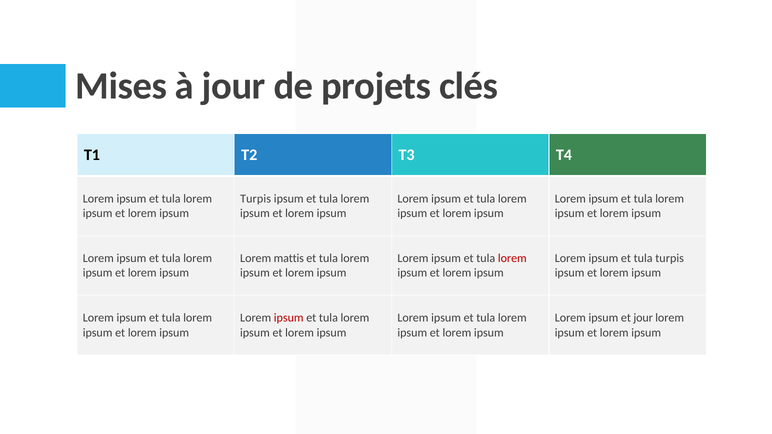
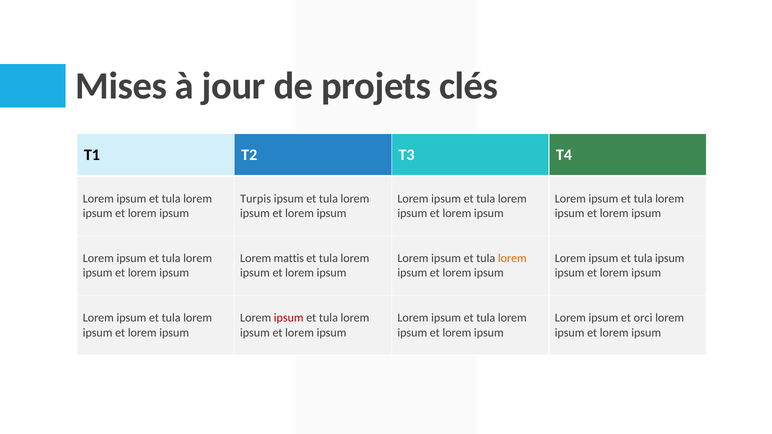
lorem colour: red -> orange (512, 258)
tula turpis: turpis -> ipsum (670, 258)
et jour: jour -> orci (643, 318)
